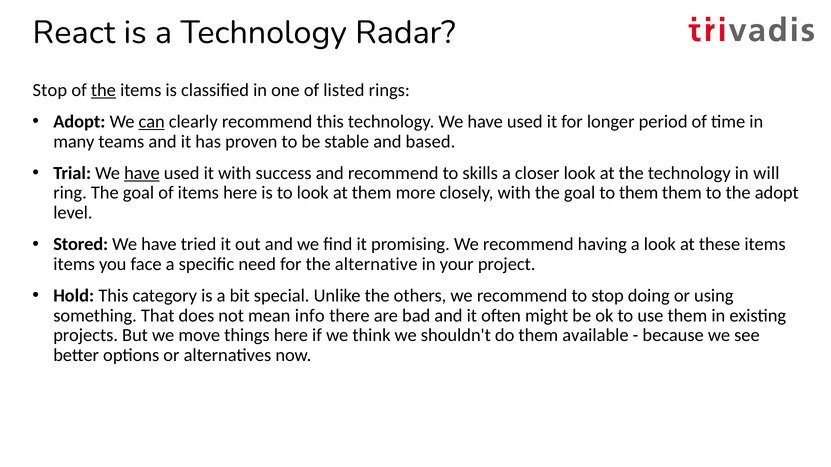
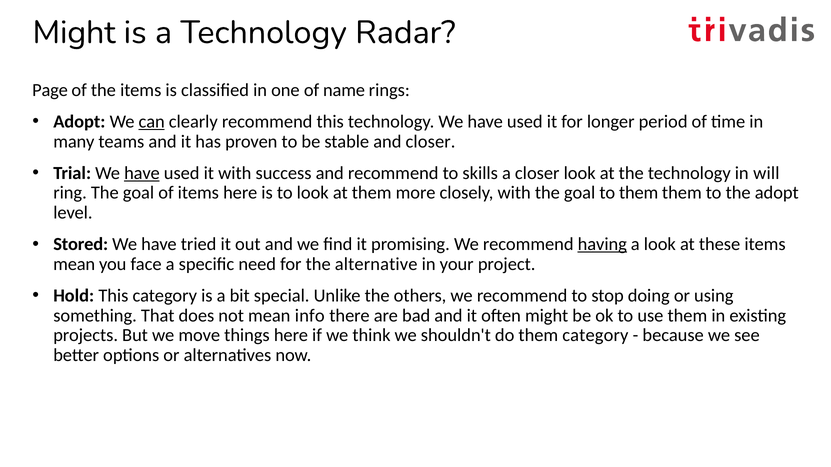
React: React -> Might (74, 32)
Stop: Stop -> Page (50, 90)
the underline: present -> none (103, 90)
listed: listed -> name (344, 90)
and based: based -> closer (431, 142)
having underline: none -> present (602, 244)
items: items -> mean (74, 264)
them available: available -> category (595, 336)
